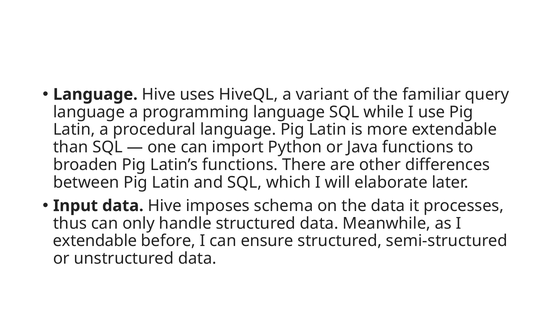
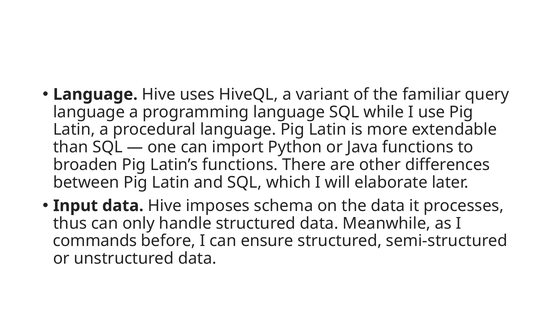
extendable: extendable -> commands (95, 241)
